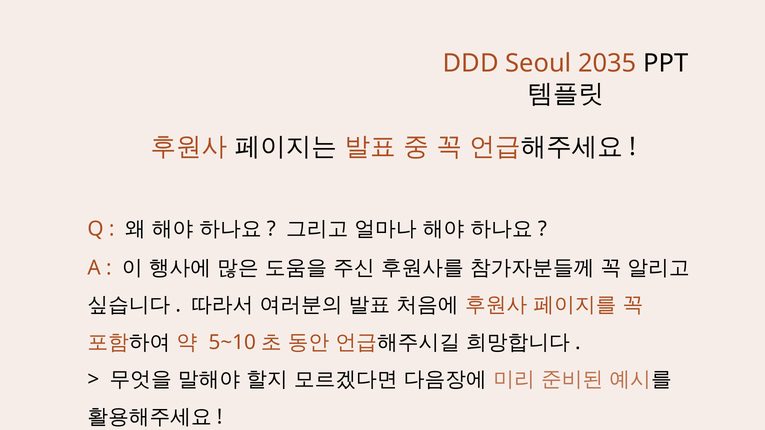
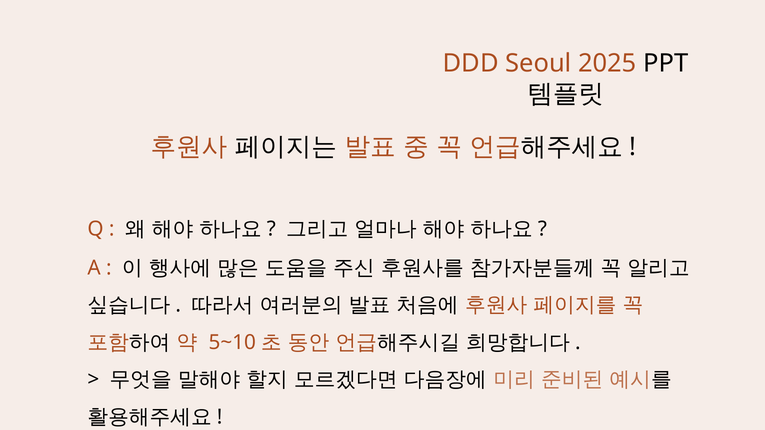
2035: 2035 -> 2025 (607, 63)
